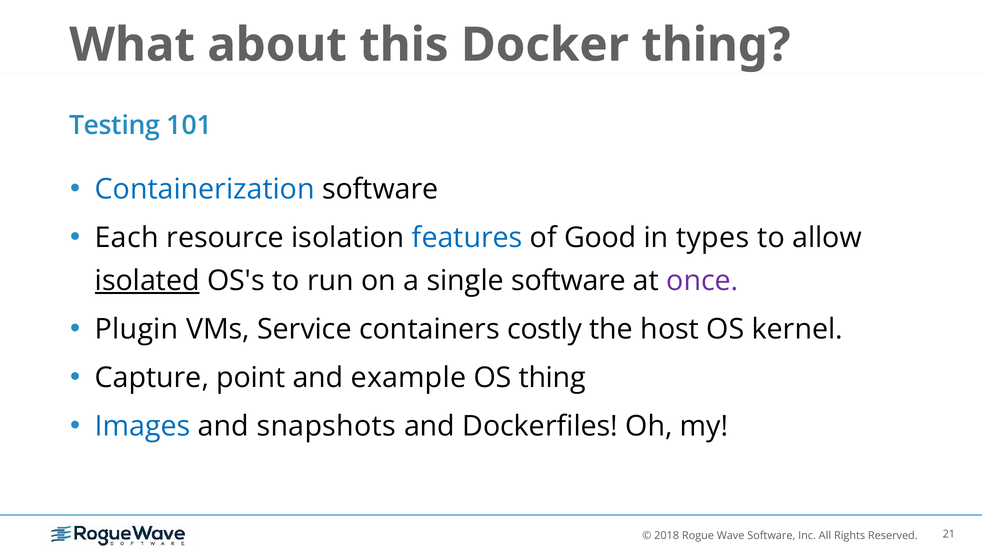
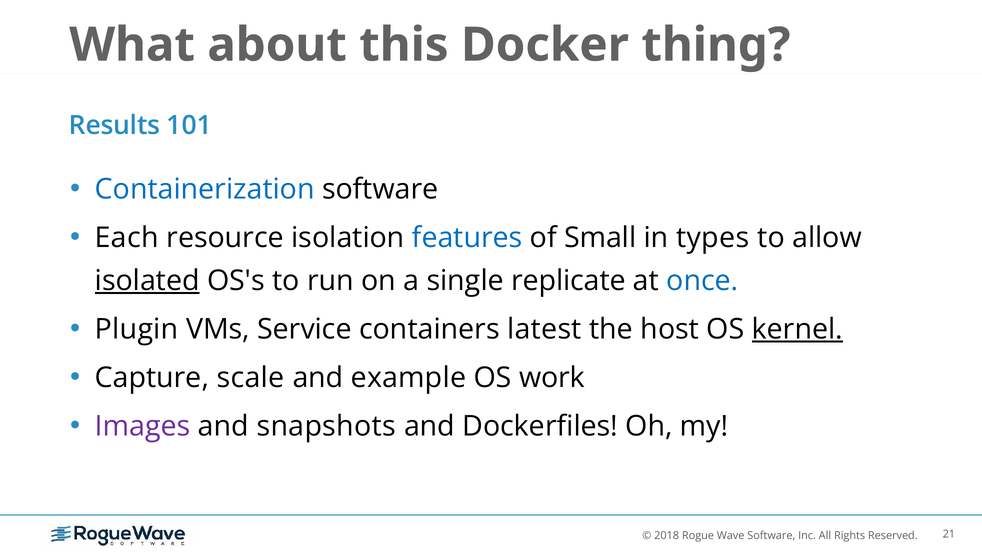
Testing: Testing -> Results (115, 126)
Good: Good -> Small (600, 238)
single software: software -> replicate (568, 281)
once colour: purple -> blue (702, 281)
costly: costly -> latest (544, 329)
kernel underline: none -> present (797, 329)
point: point -> scale (251, 378)
OS thing: thing -> work (552, 378)
Images colour: blue -> purple (143, 427)
